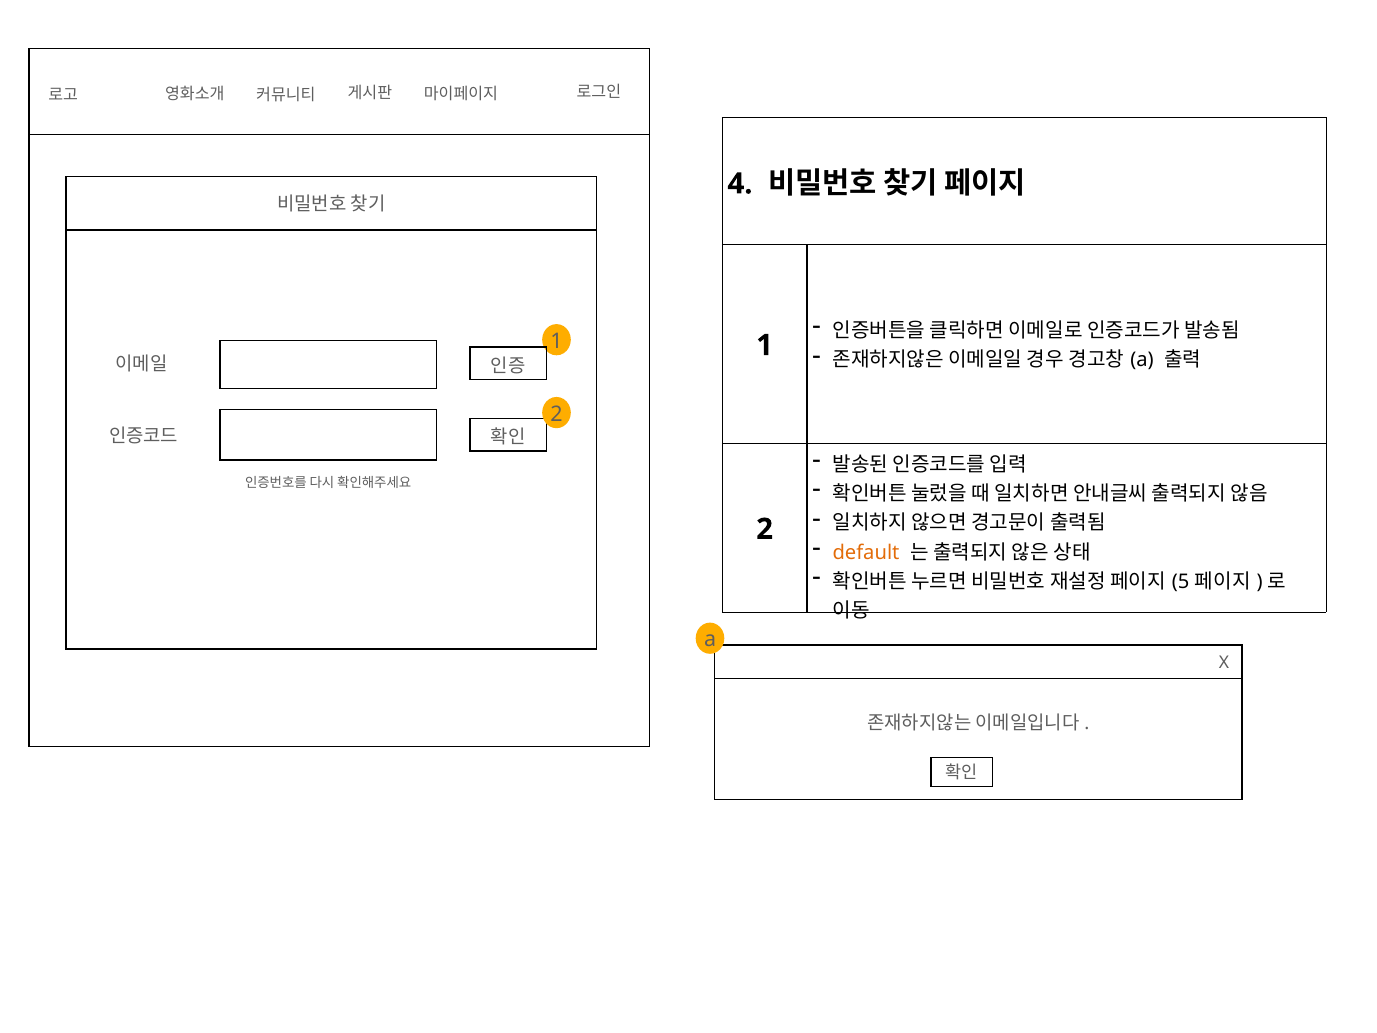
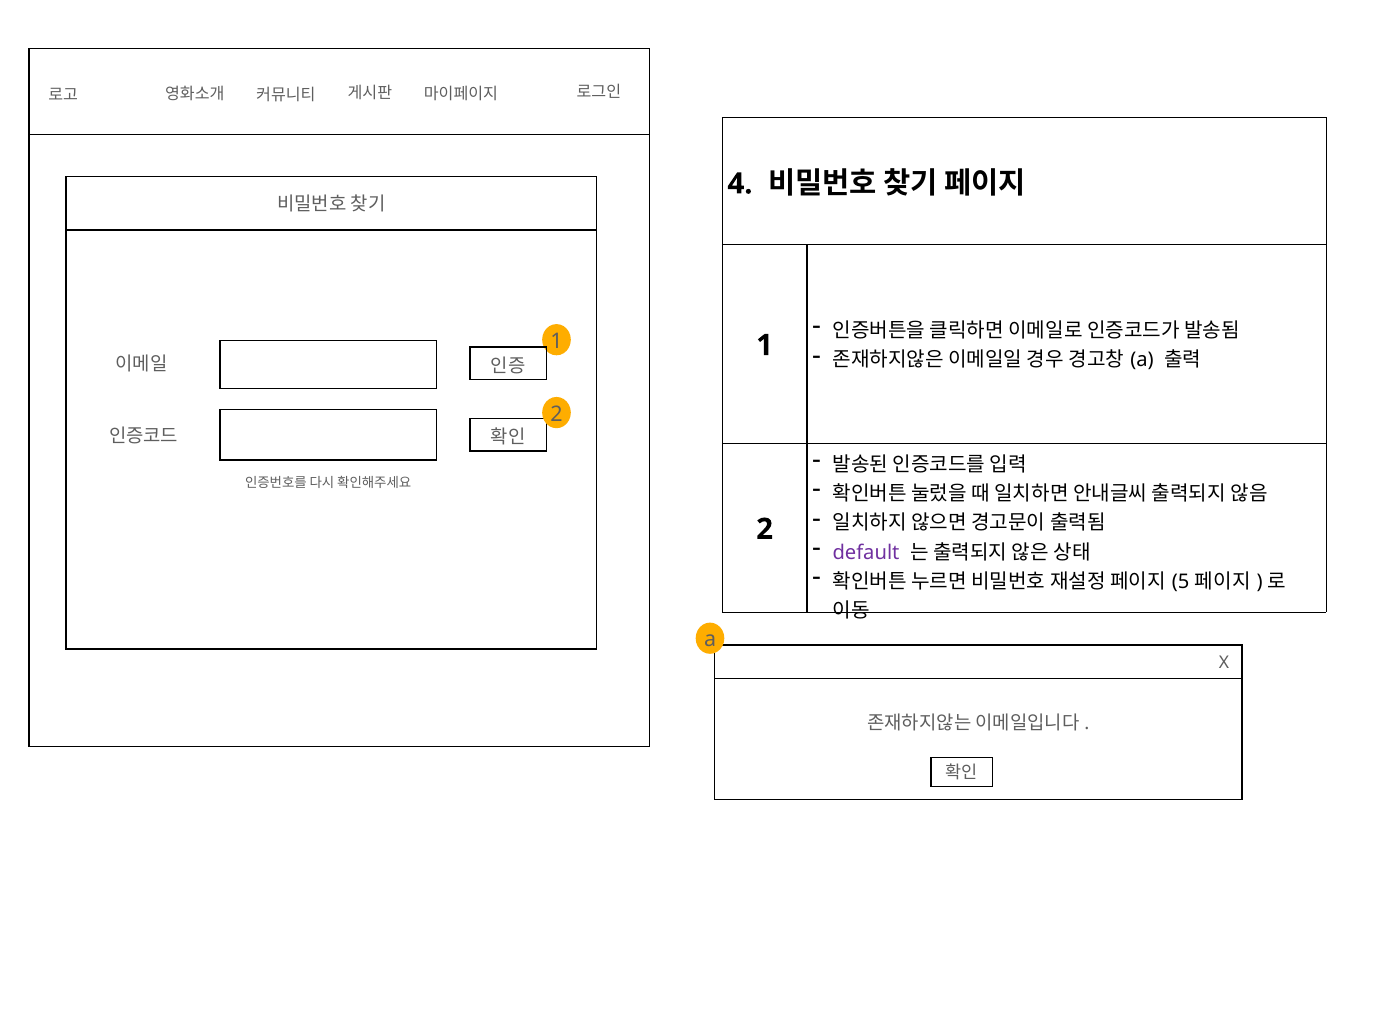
default colour: orange -> purple (866, 552)
